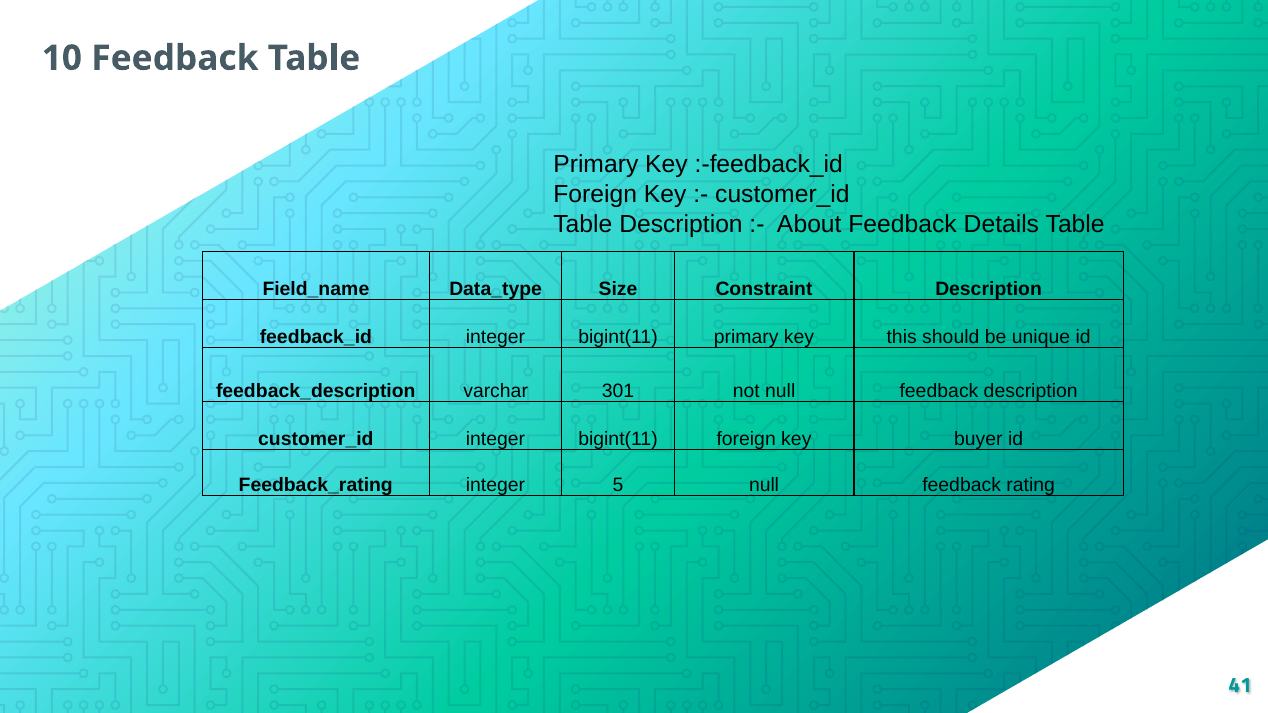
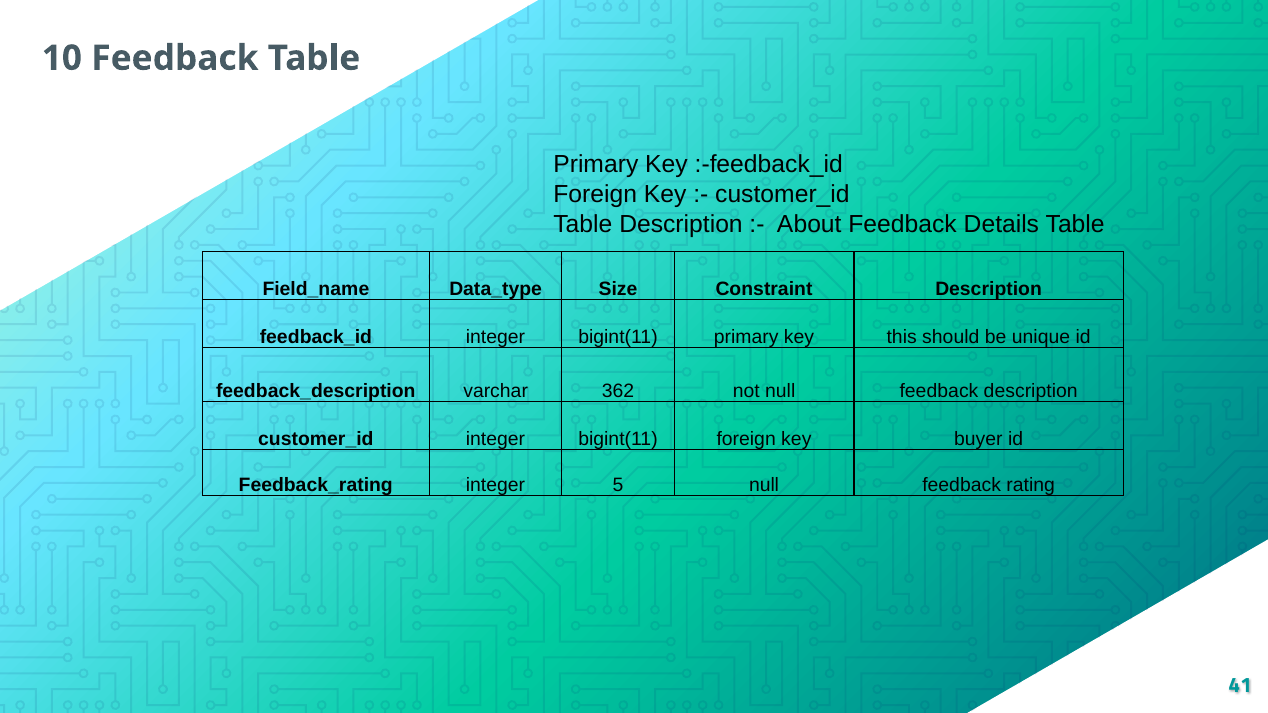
301: 301 -> 362 (618, 391)
